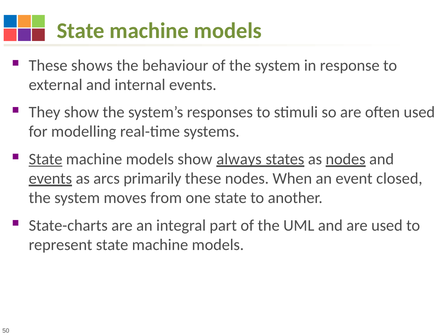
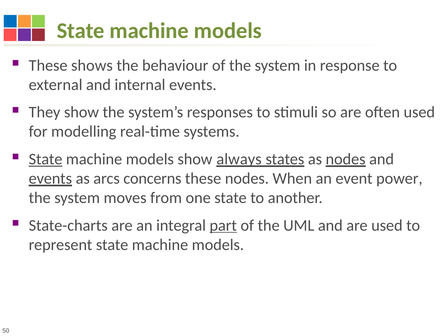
primarily: primarily -> concerns (152, 179)
closed: closed -> power (399, 179)
part underline: none -> present (223, 225)
